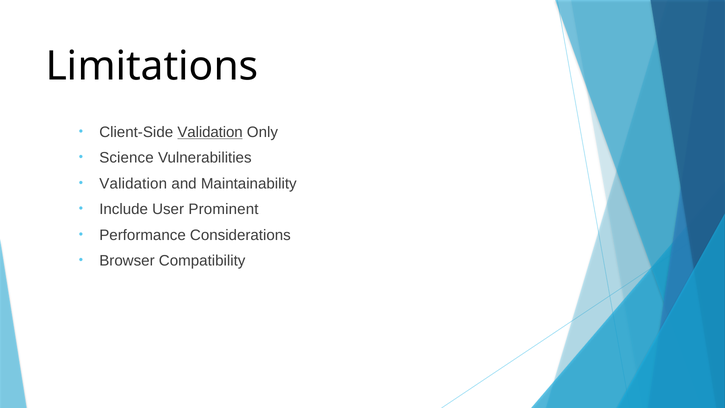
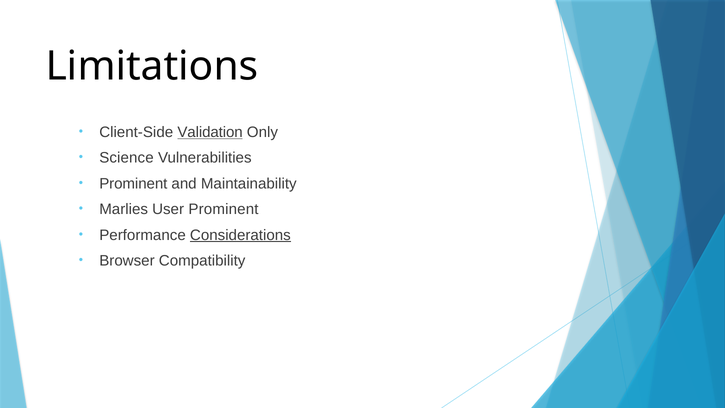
Validation: Validation -> Prominent (133, 184)
Include: Include -> Marlies (124, 209)
Considerations underline: none -> present (240, 235)
